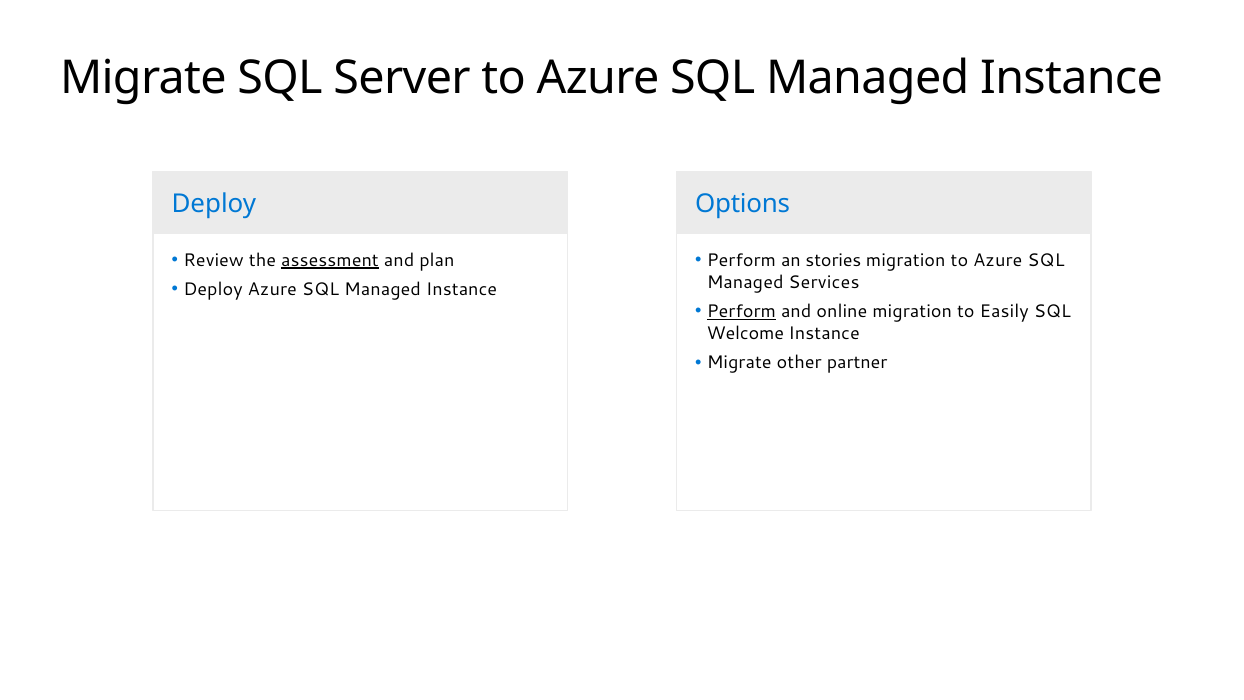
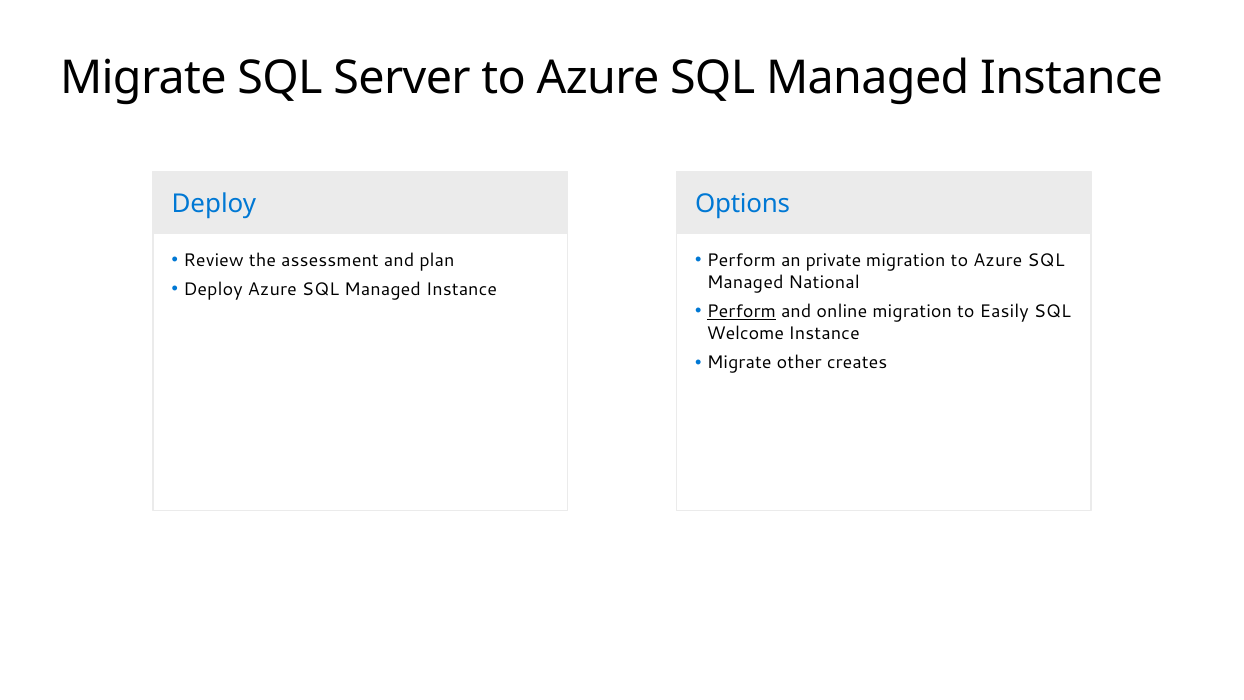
assessment underline: present -> none (330, 260)
stories: stories -> private (833, 260)
Services: Services -> National (824, 282)
partner: partner -> creates (857, 363)
